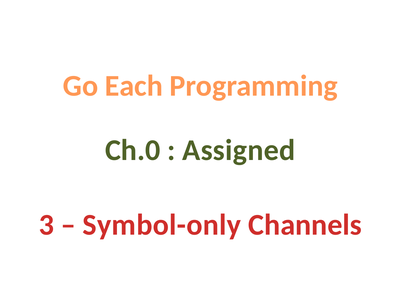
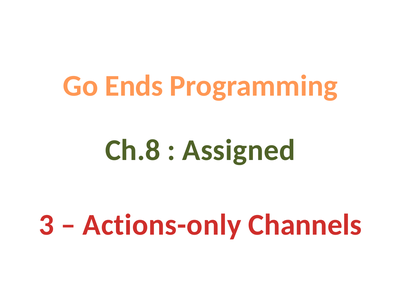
Each: Each -> Ends (134, 86)
Ch.0: Ch.0 -> Ch.8 (133, 150)
Symbol-only: Symbol-only -> Actions-only (162, 225)
